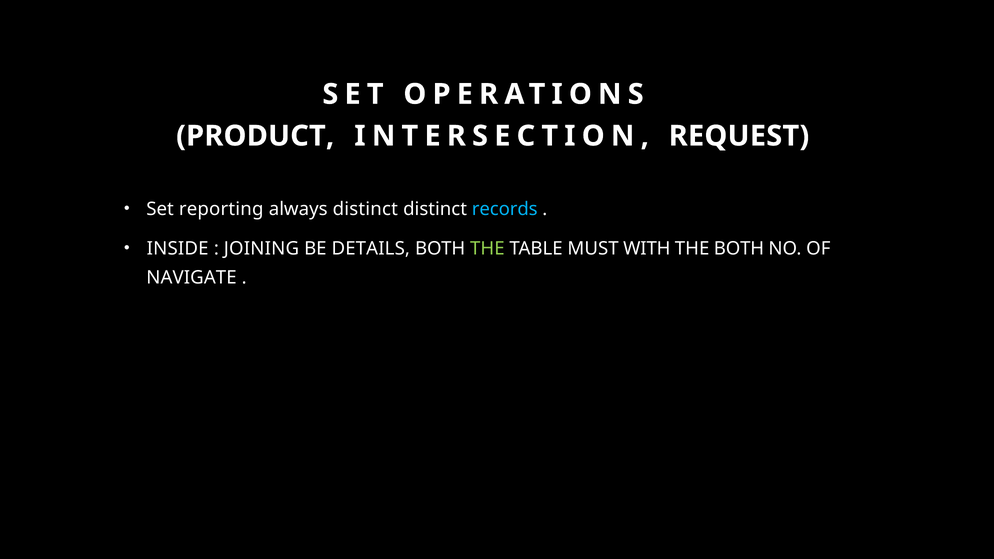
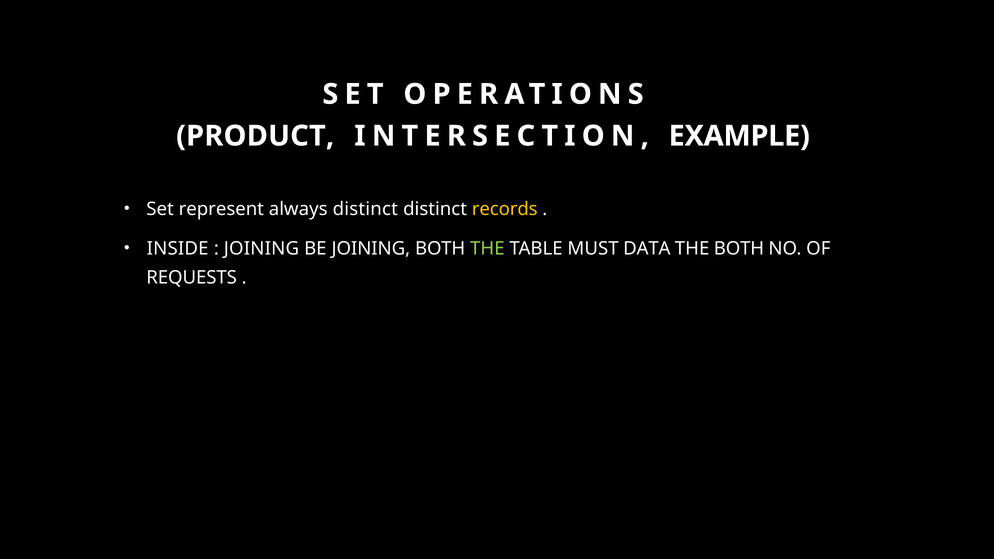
REQUEST: REQUEST -> EXAMPLE (739, 136)
reporting: reporting -> represent (221, 209)
records colour: light blue -> yellow (505, 209)
BE DETAILS: DETAILS -> JOINING (371, 249)
WITH: WITH -> DATA (647, 249)
NAVIGATE: NAVIGATE -> REQUESTS (192, 278)
